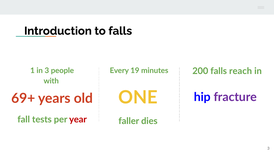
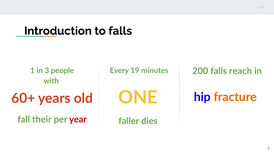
fracture colour: purple -> orange (235, 97)
69+: 69+ -> 60+ (23, 98)
tests: tests -> their (42, 120)
